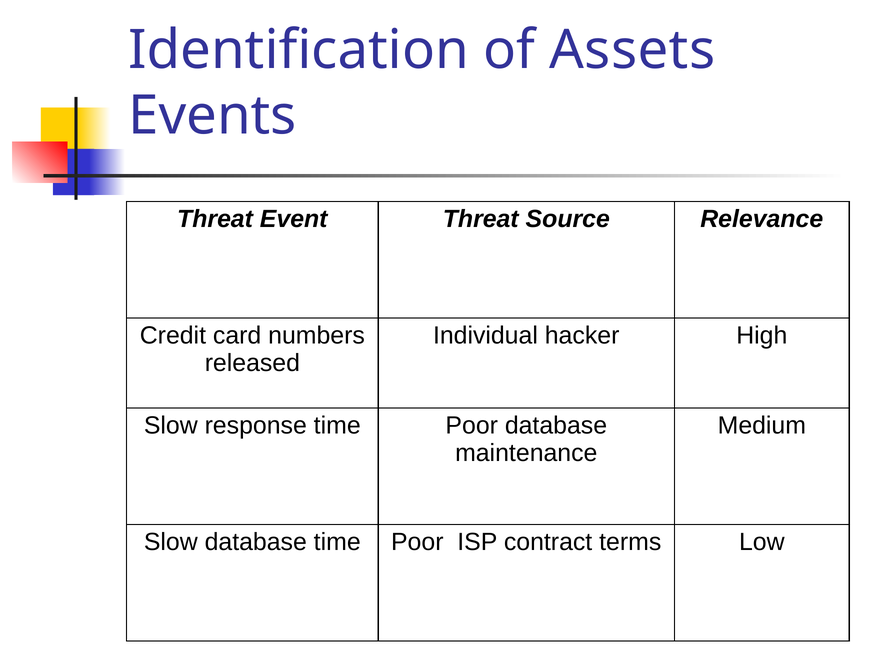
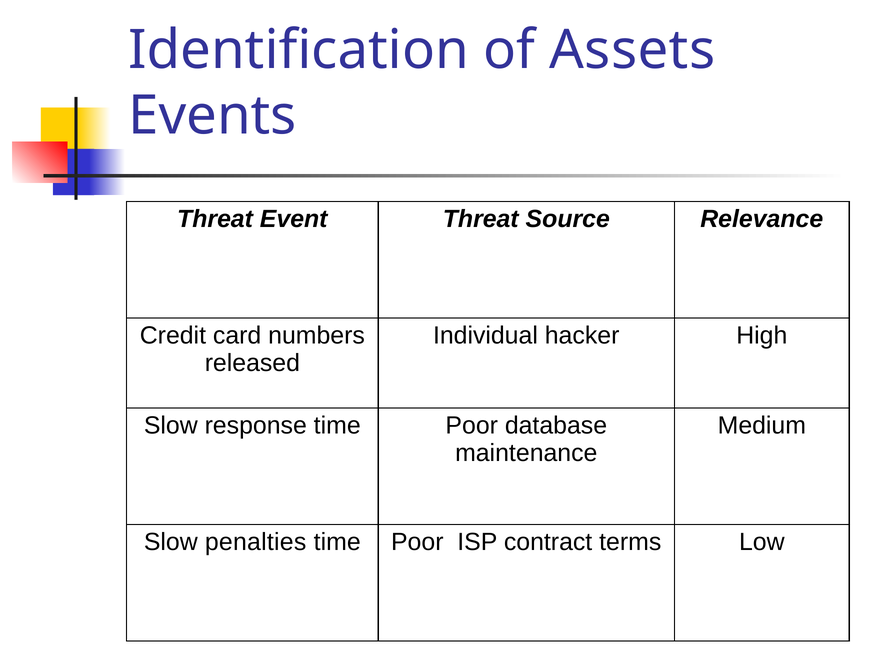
Slow database: database -> penalties (256, 542)
